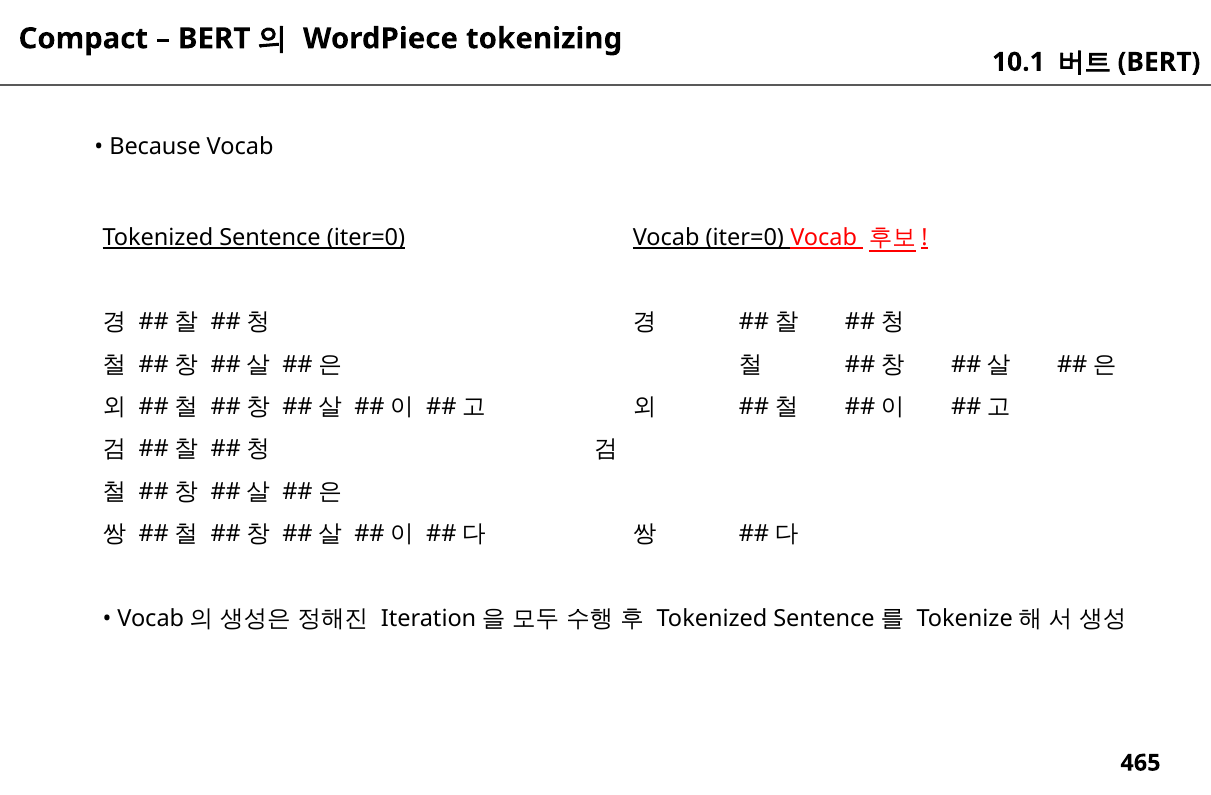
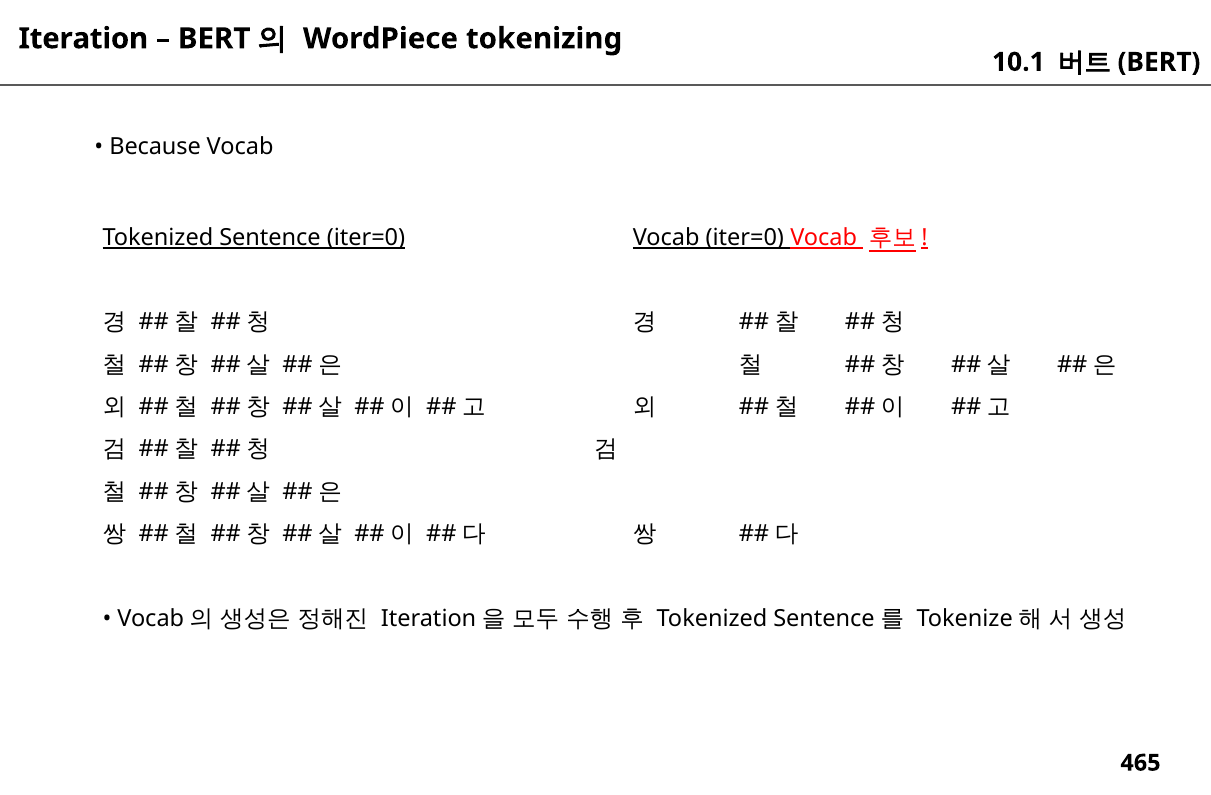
Compact: Compact -> Iteration (83, 39)
